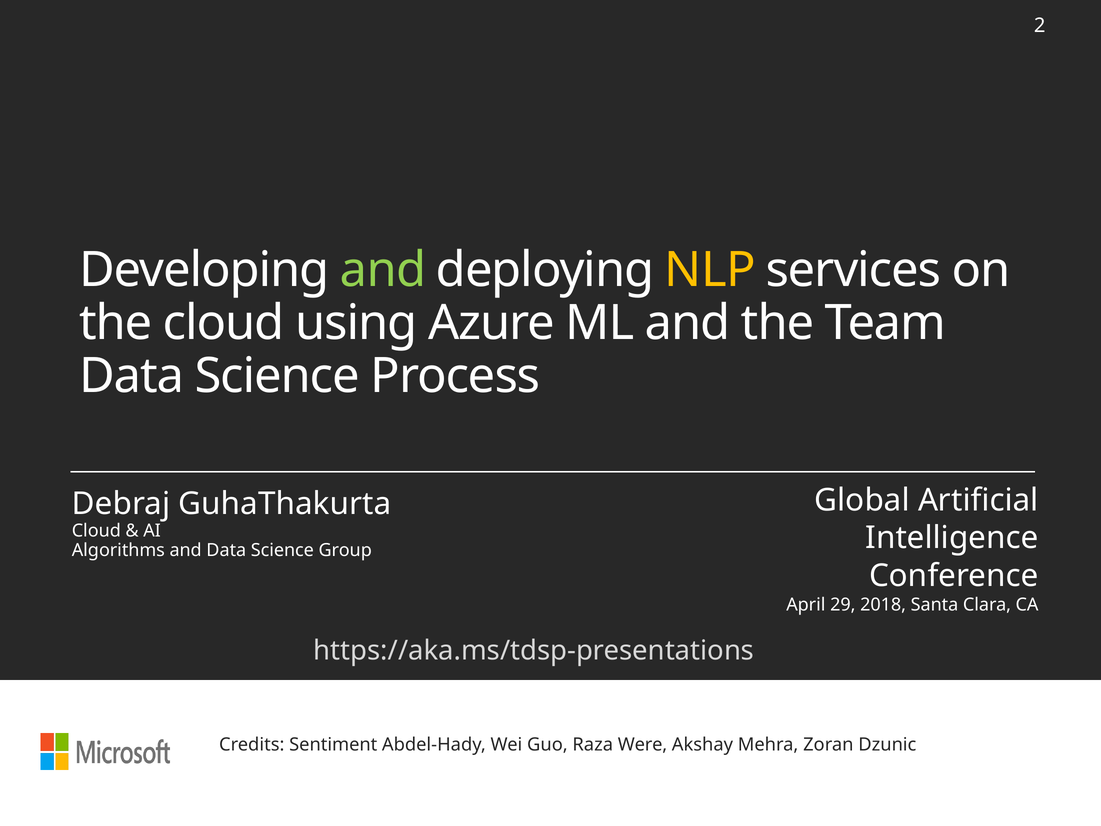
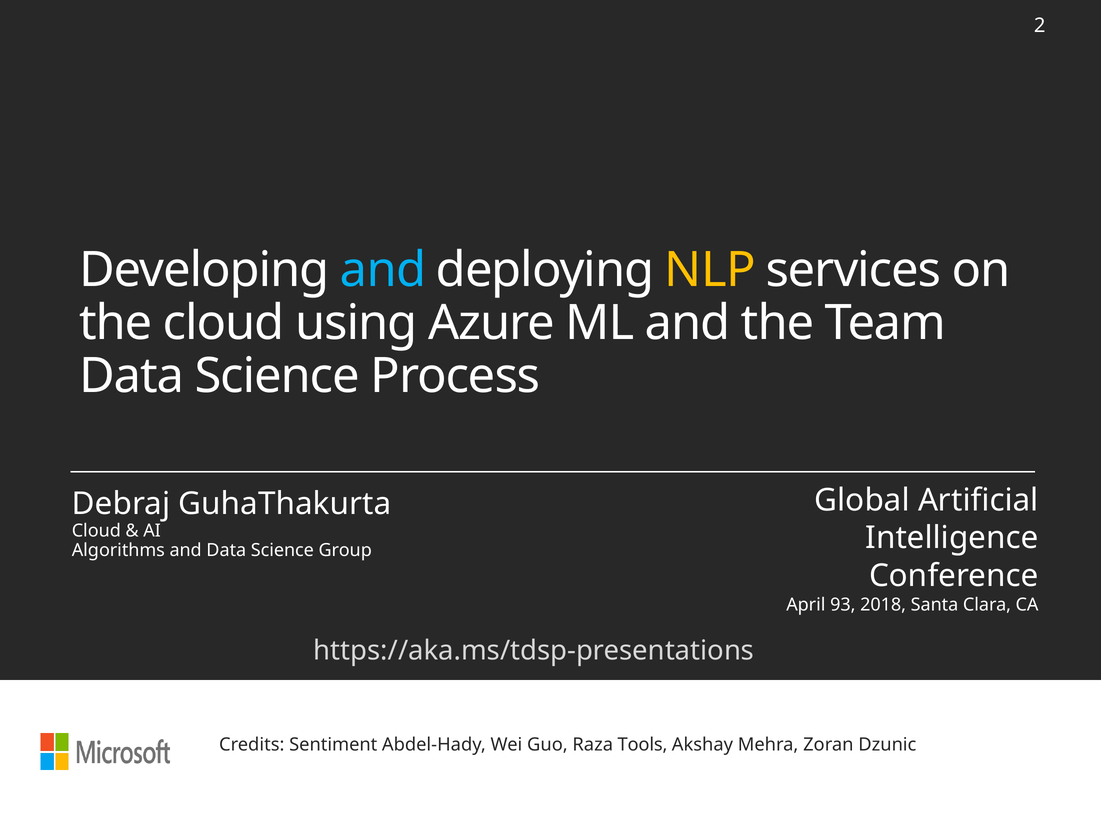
and colour: light green -> light blue (383, 270)
29: 29 -> 93 (843, 604)
Were: Were -> Tools (643, 744)
